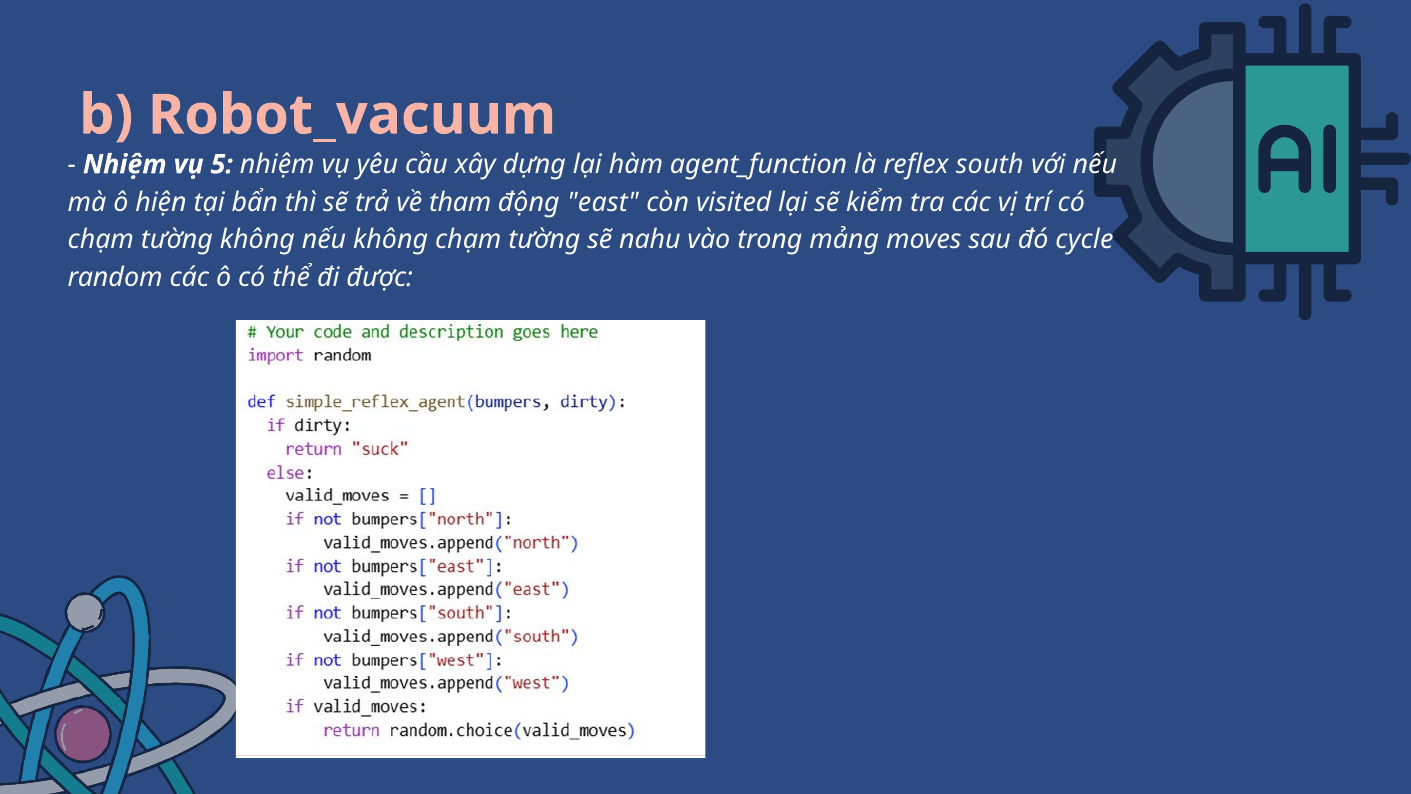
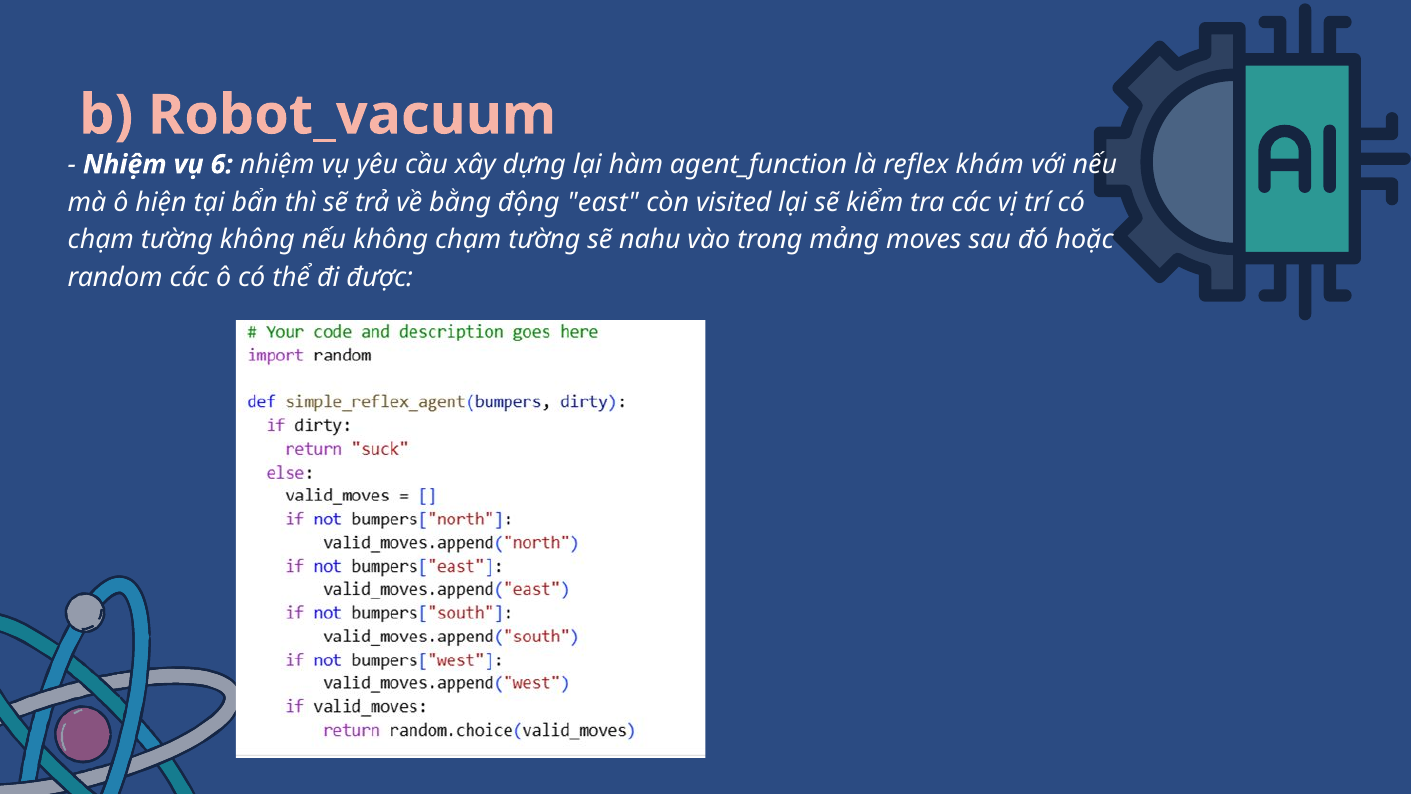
5: 5 -> 6 (222, 164)
south: south -> khám (990, 164)
tham: tham -> bằng (460, 202)
cycle: cycle -> hoặc (1085, 240)
